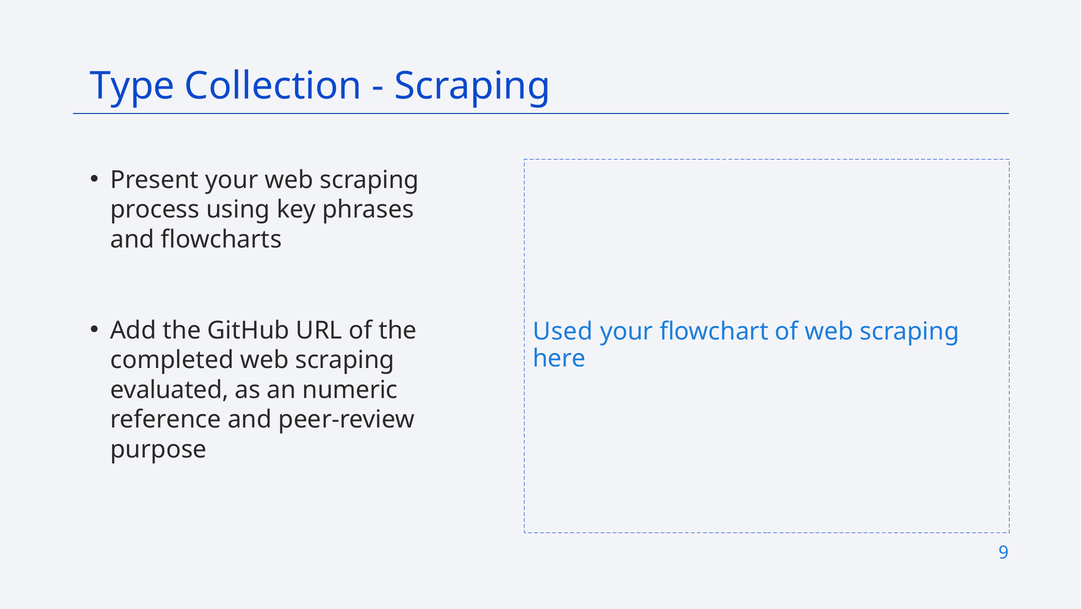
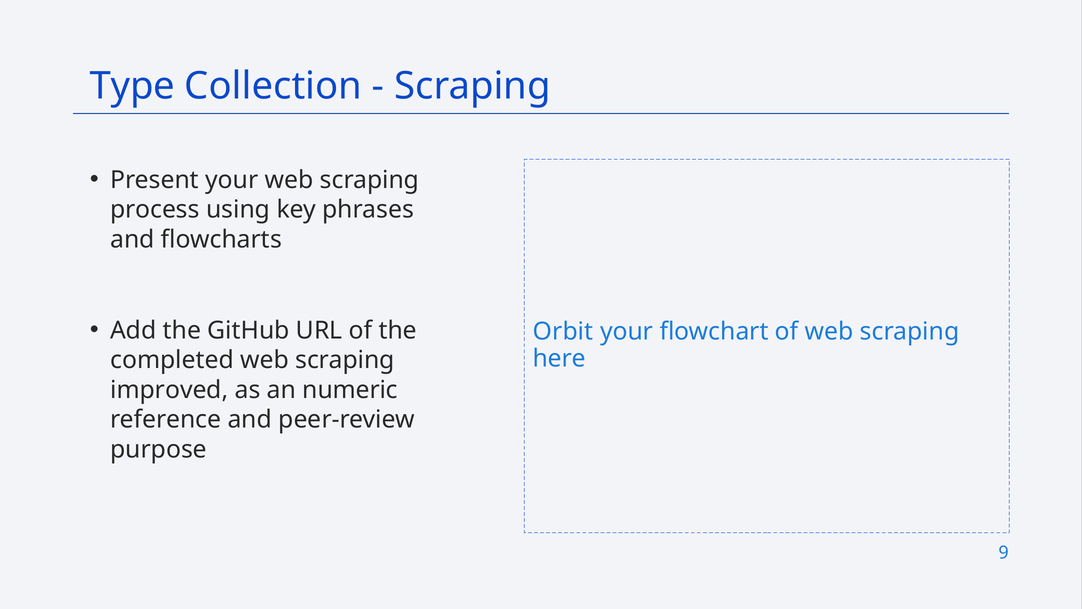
Used: Used -> Orbit (563, 331)
evaluated: evaluated -> improved (169, 390)
